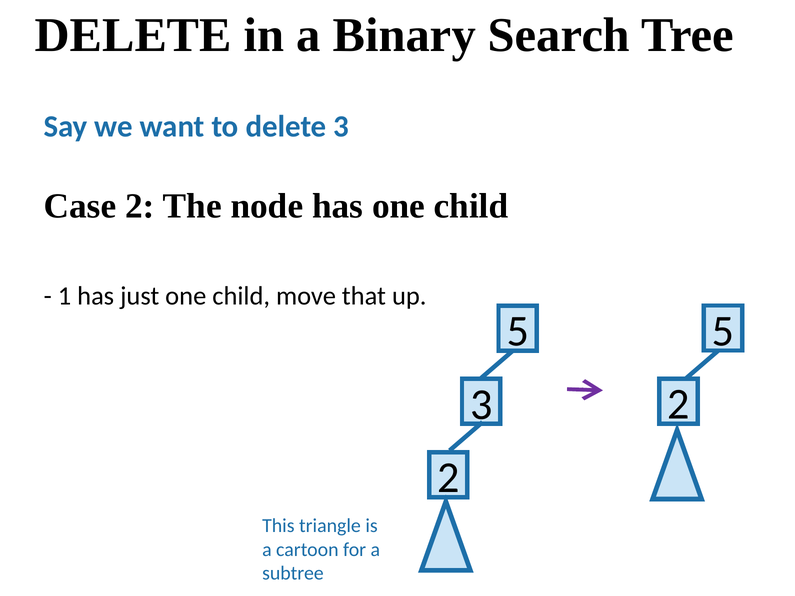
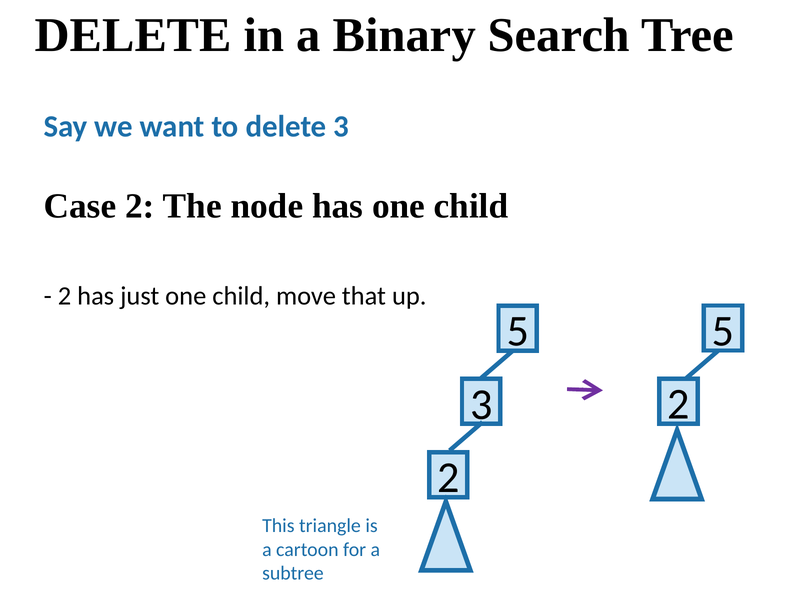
1: 1 -> 2 (65, 296)
